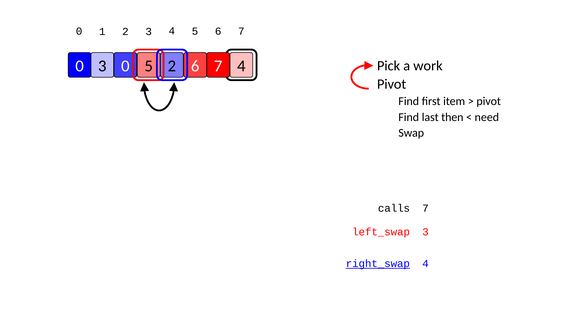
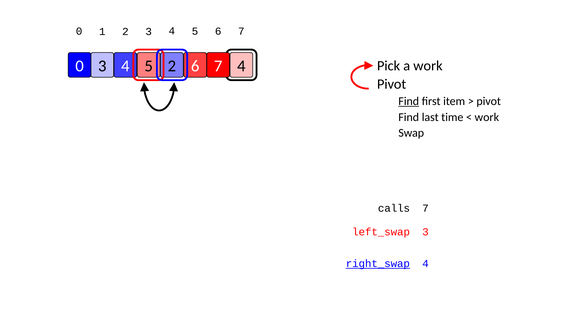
0 0: 0 -> 4 (125, 66)
Find underline: none -> present (409, 101)
then: then -> time (452, 117)
need: need -> work (487, 117)
